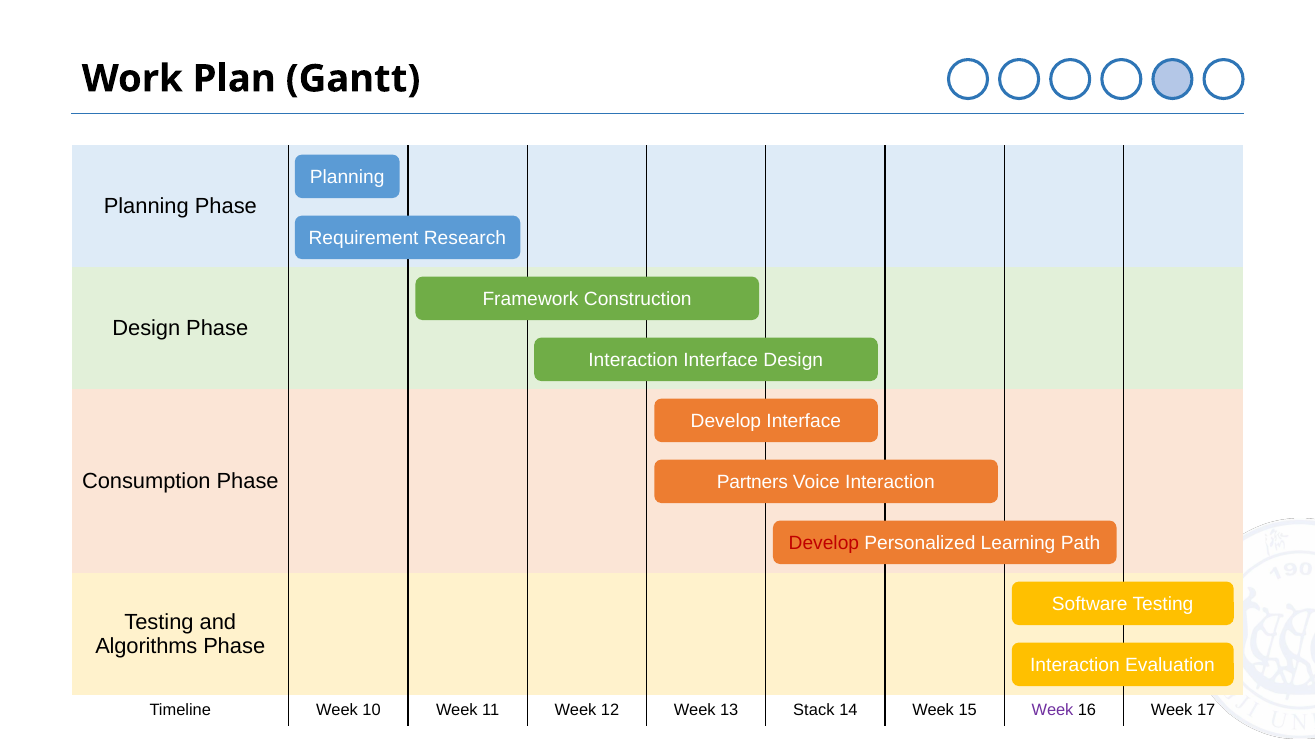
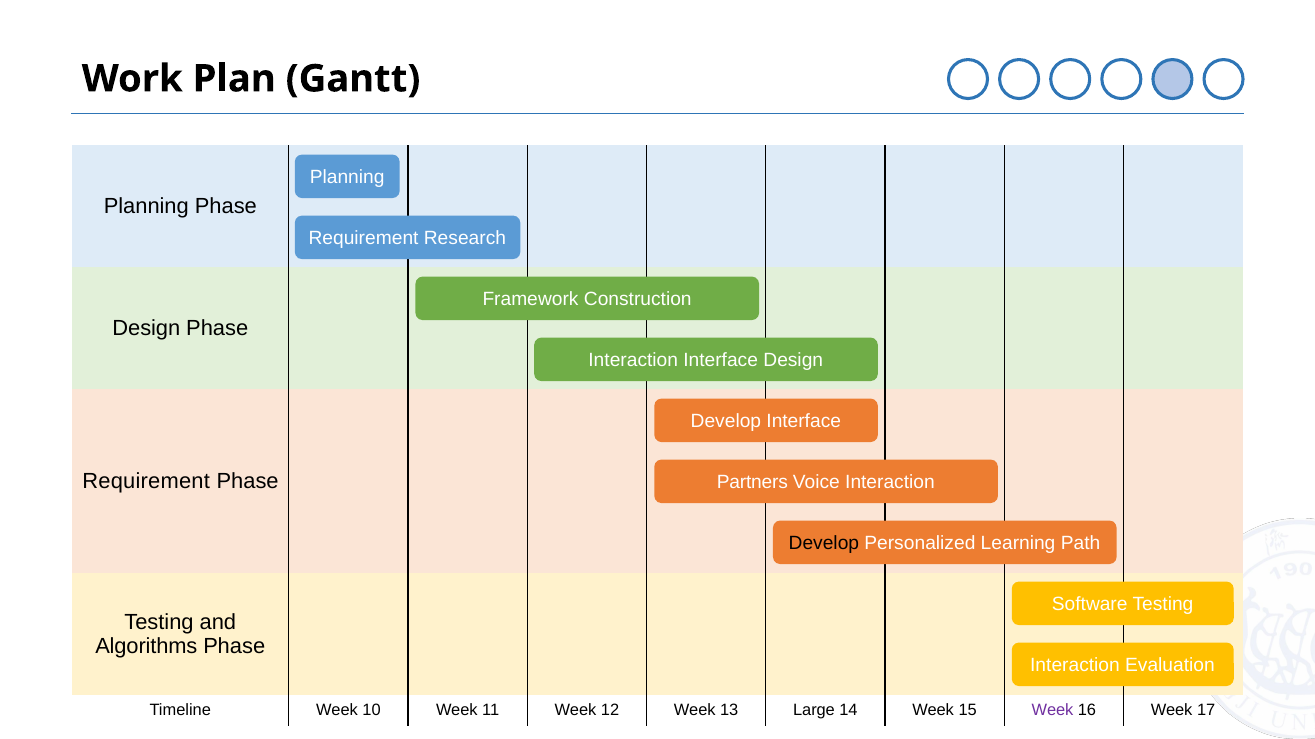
Consumption: Consumption -> Requirement (146, 482)
Develop colour: red -> black (824, 544)
Stack: Stack -> Large (814, 711)
